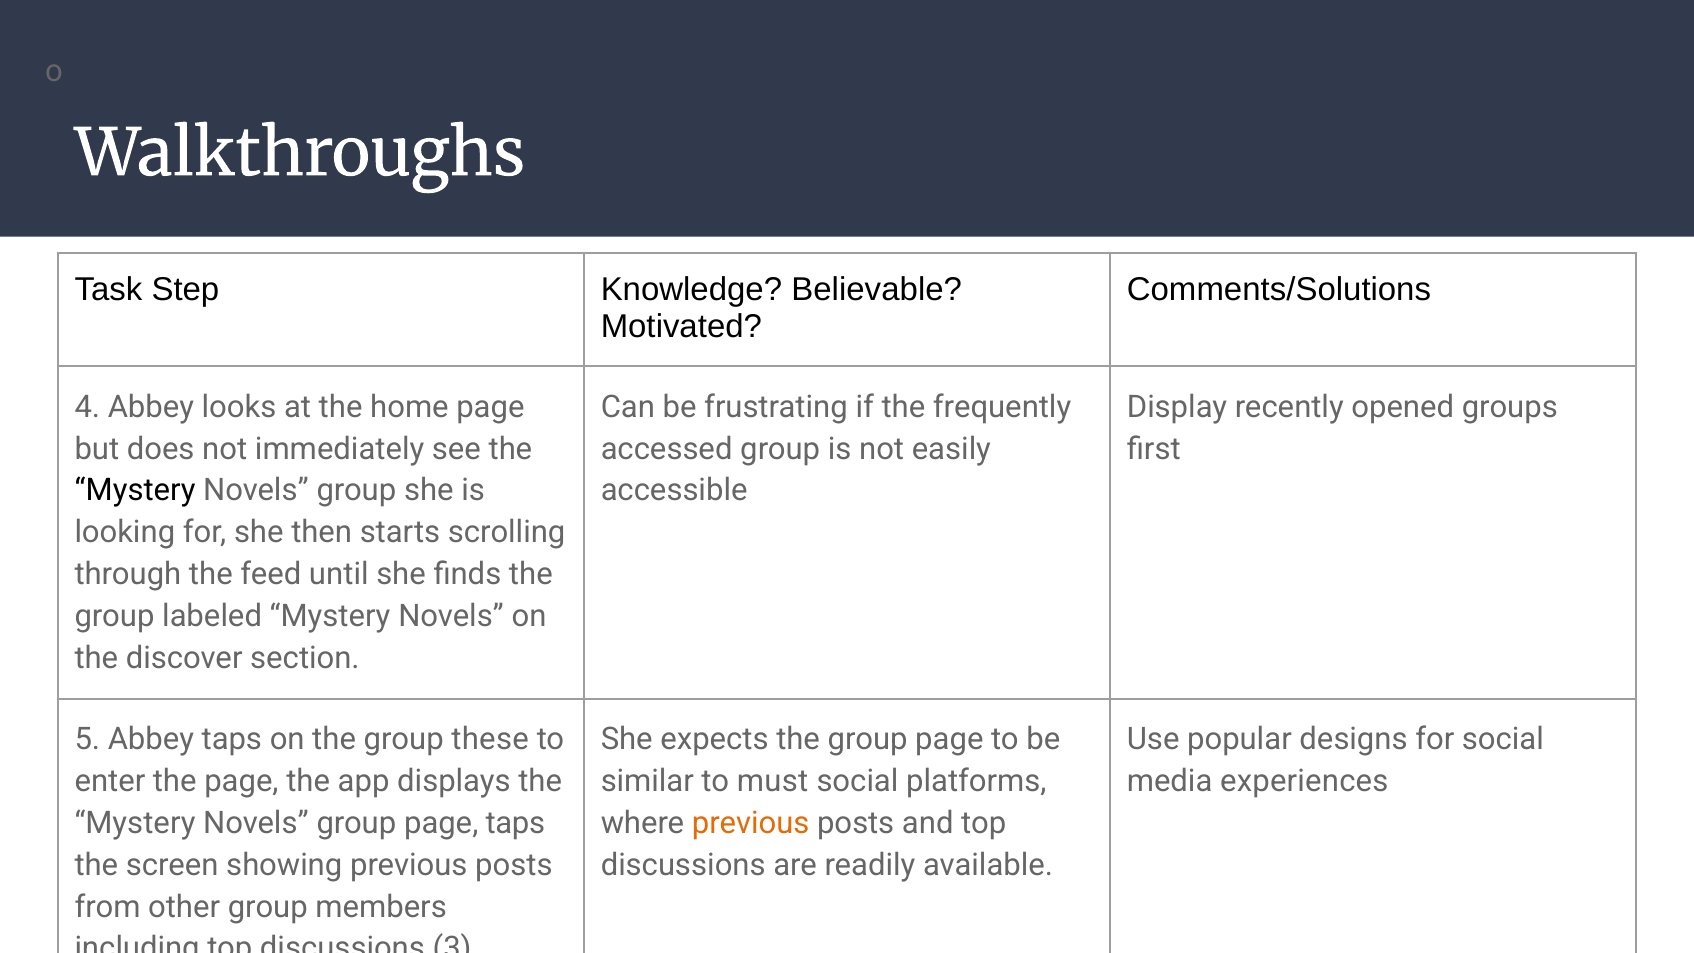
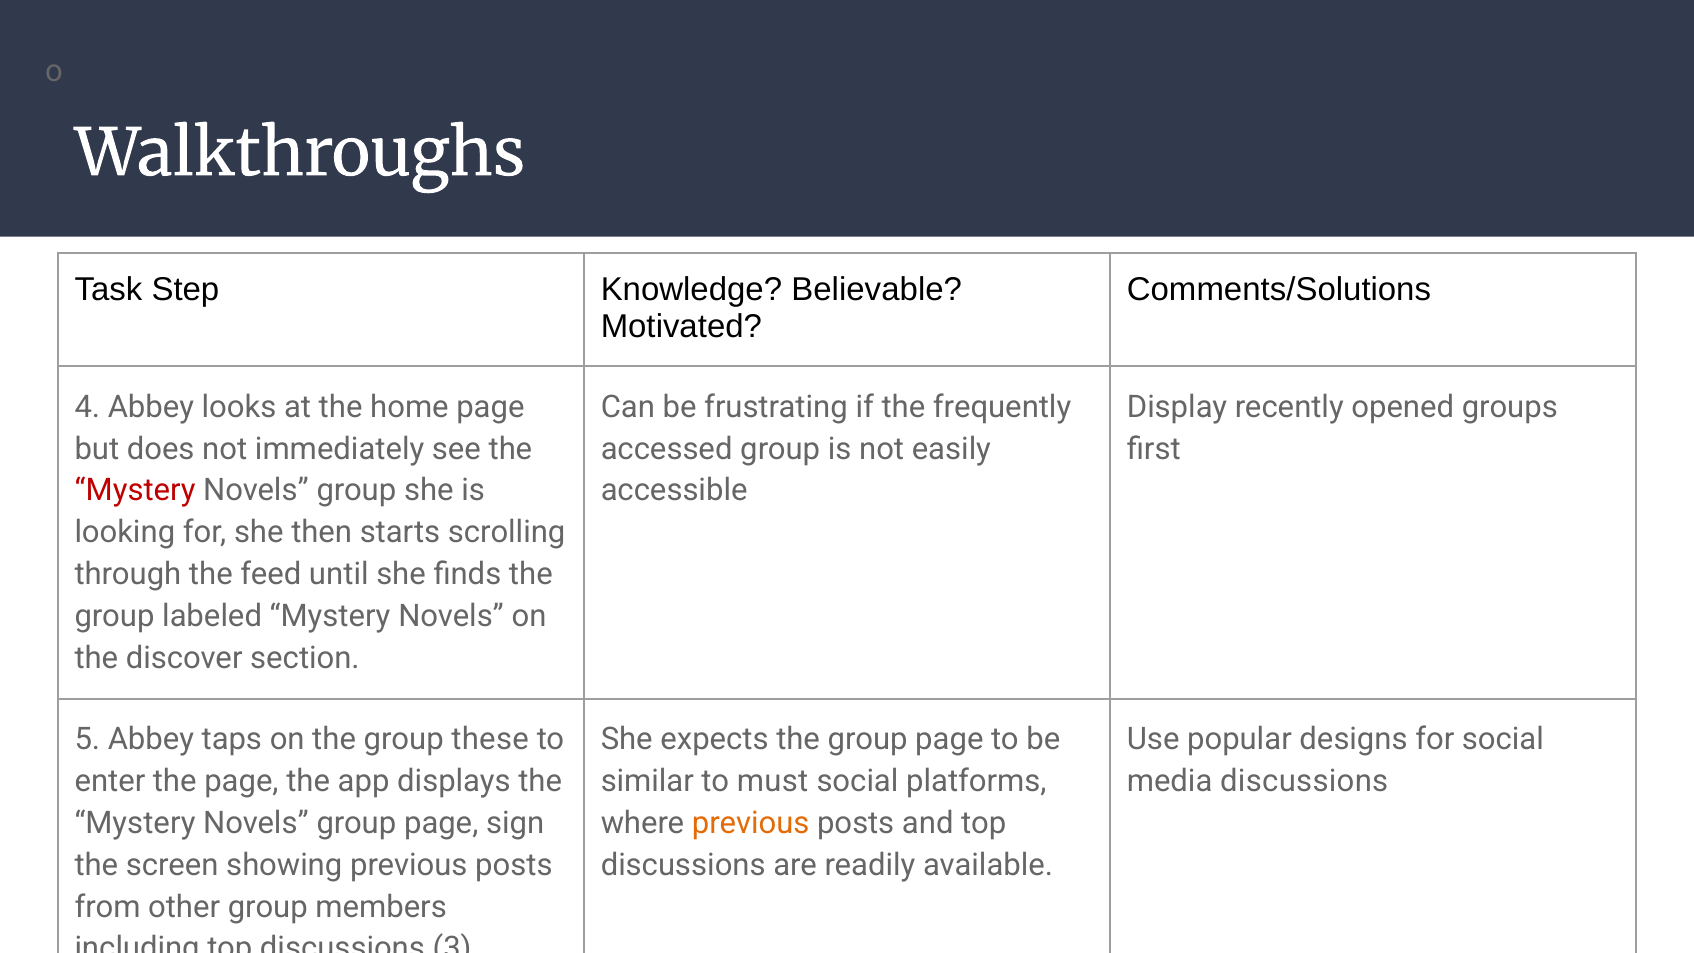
Mystery colour: black -> red (135, 491)
media experiences: experiences -> discussions (1304, 781)
page taps: taps -> sign (515, 823)
